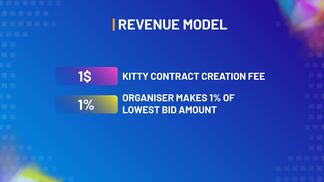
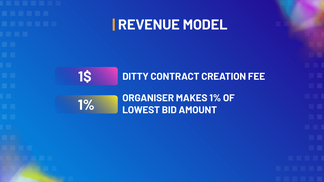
KITTY: KITTY -> DITTY (136, 77)
